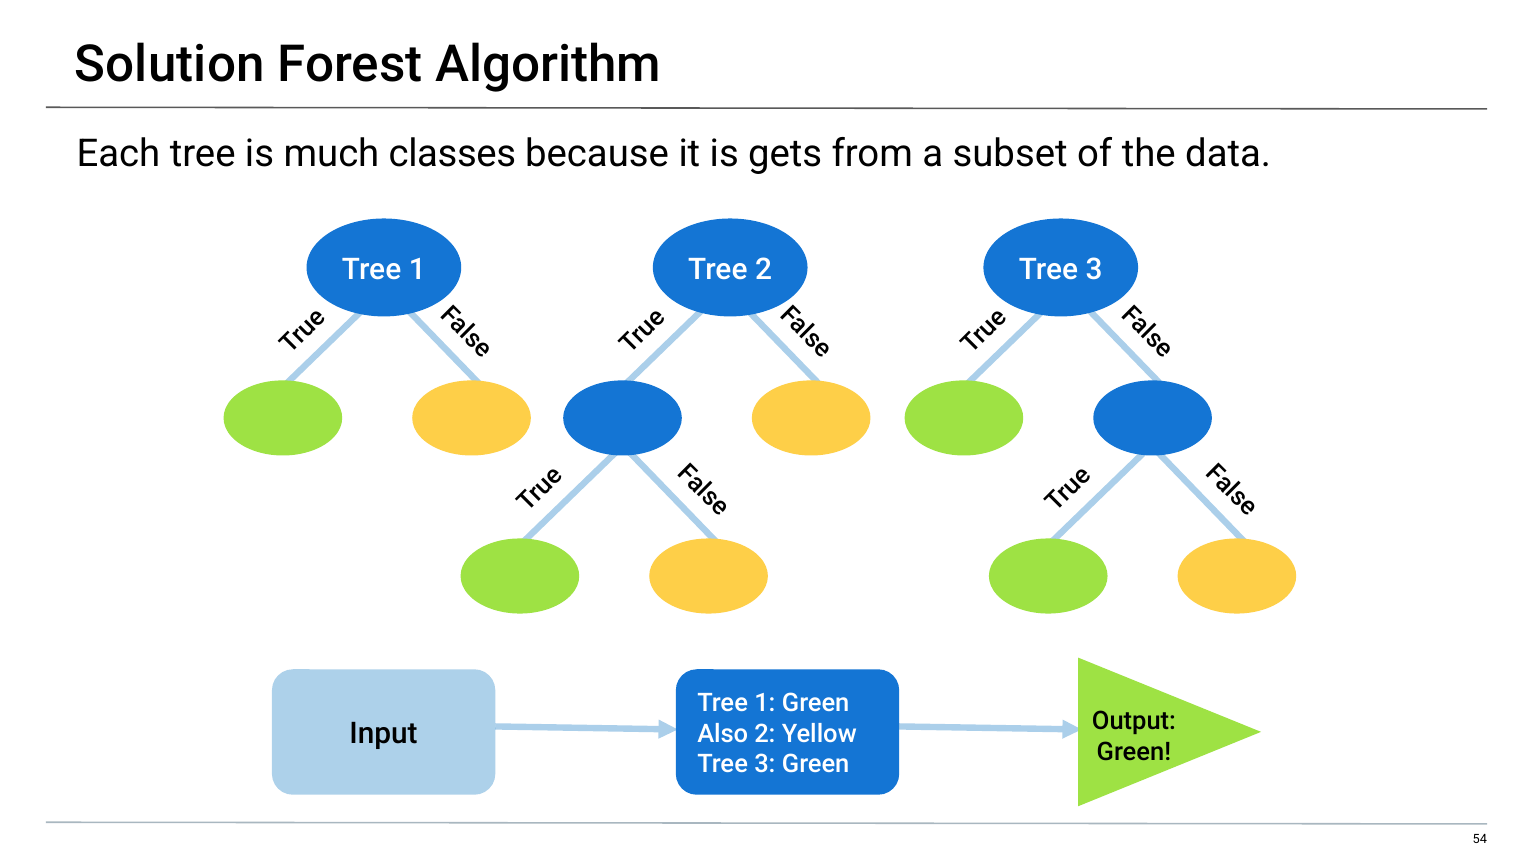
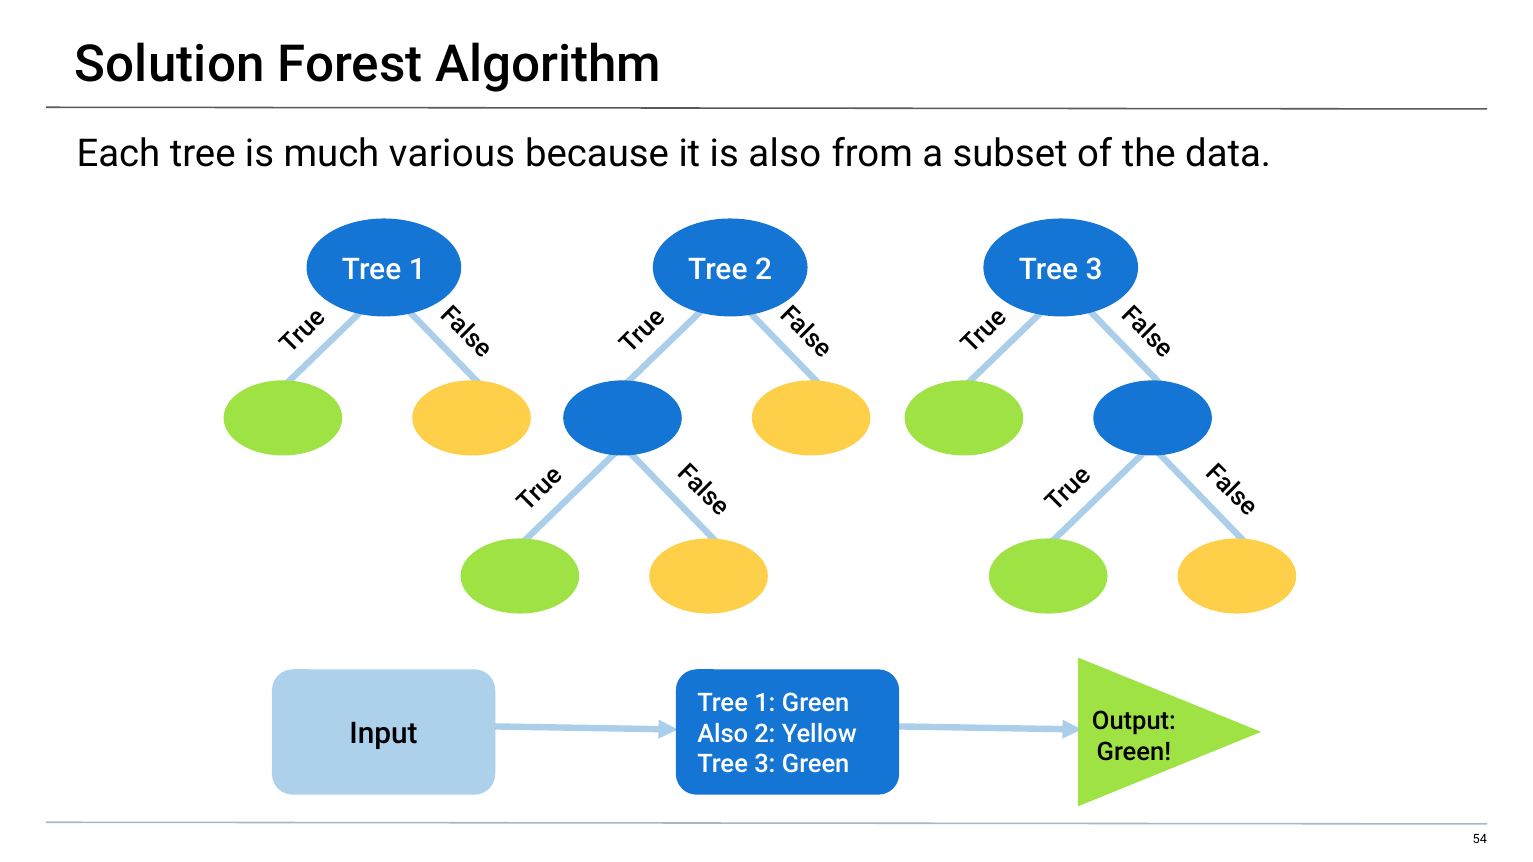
classes: classes -> various (452, 154)
is gets: gets -> also (785, 154)
